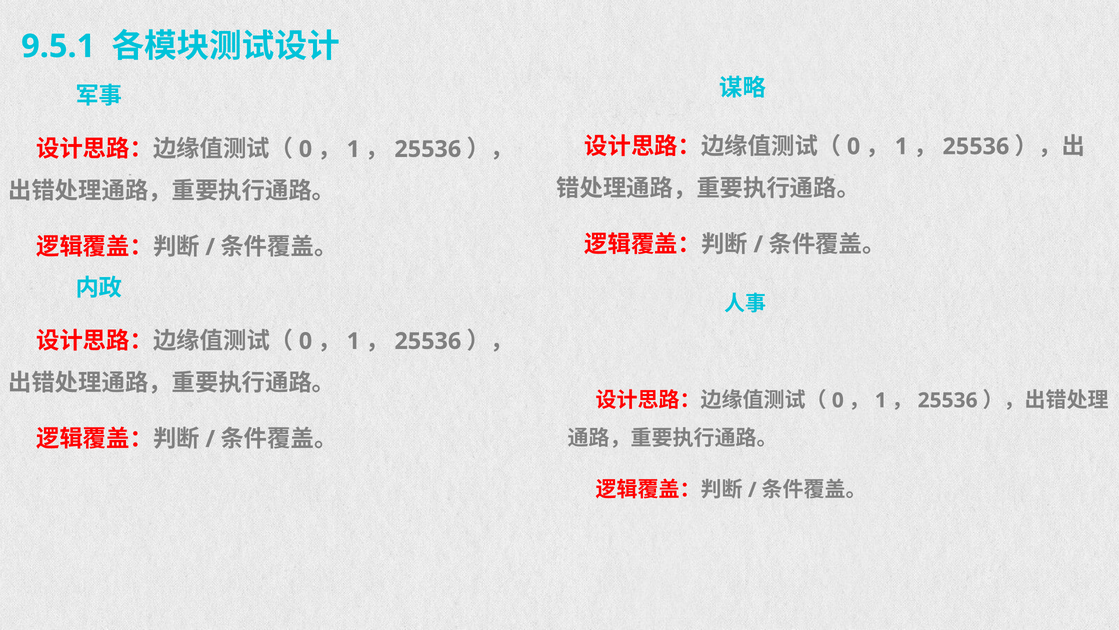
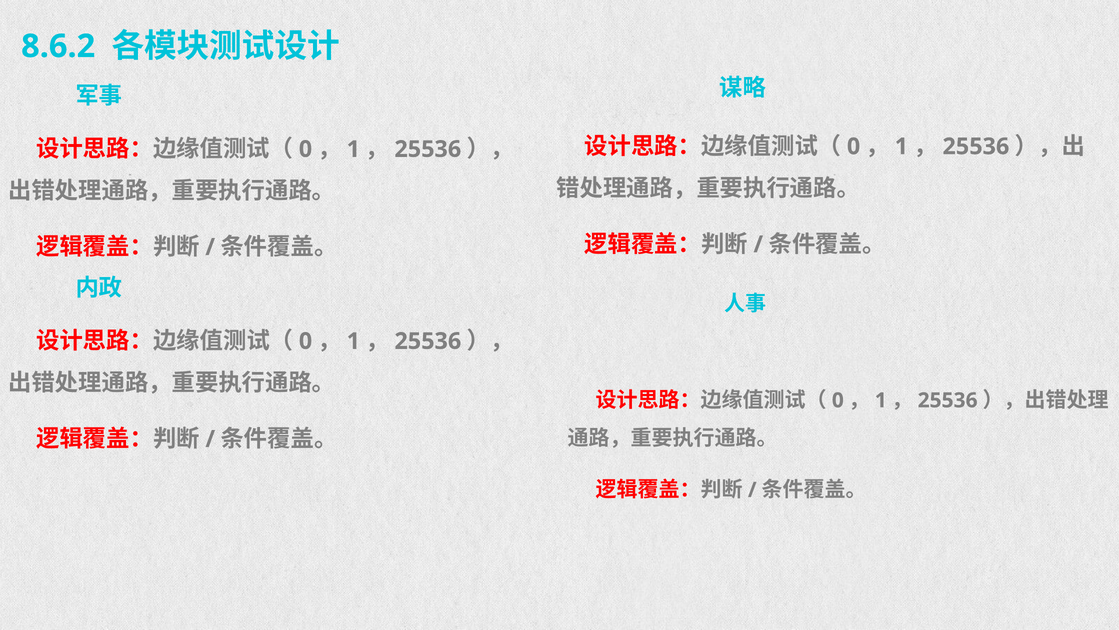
9.5.1: 9.5.1 -> 8.6.2 (58, 46)
